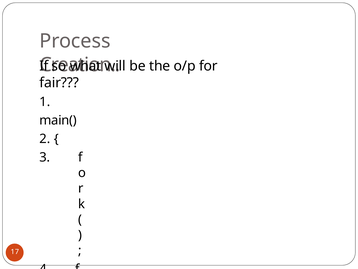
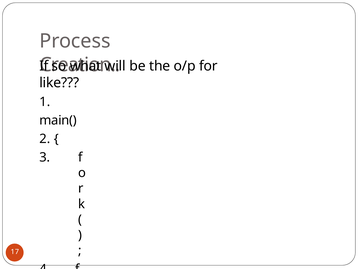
fair: fair -> like (59, 83)
